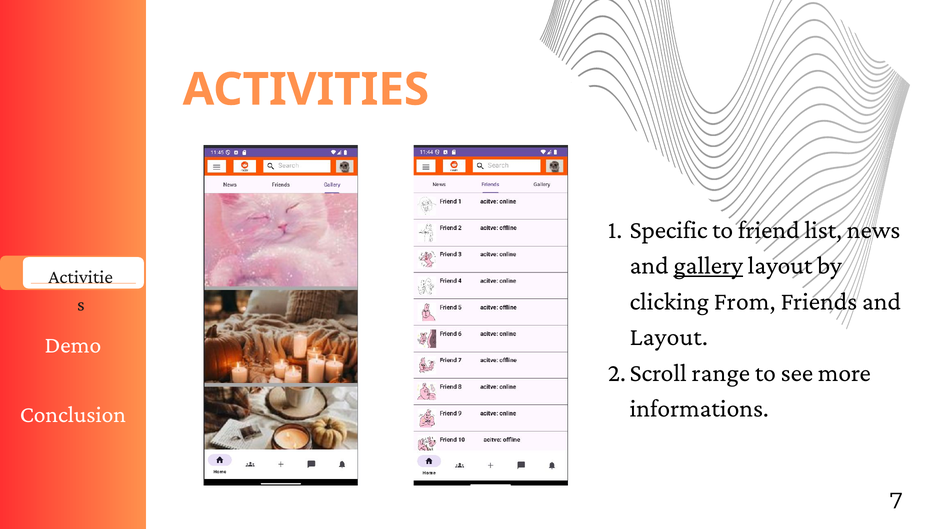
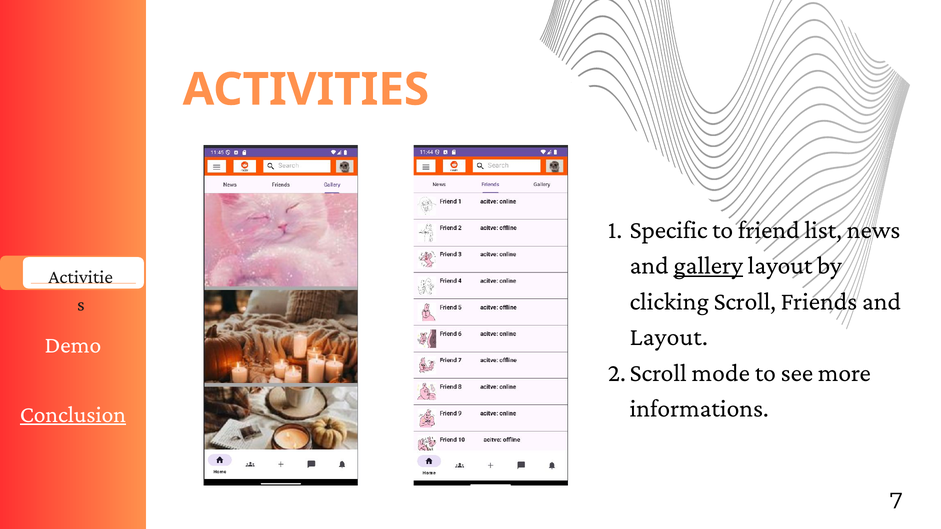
From: From -> Scroll (745, 301)
range: range -> mode (721, 373)
Conclusion underline: none -> present (73, 415)
